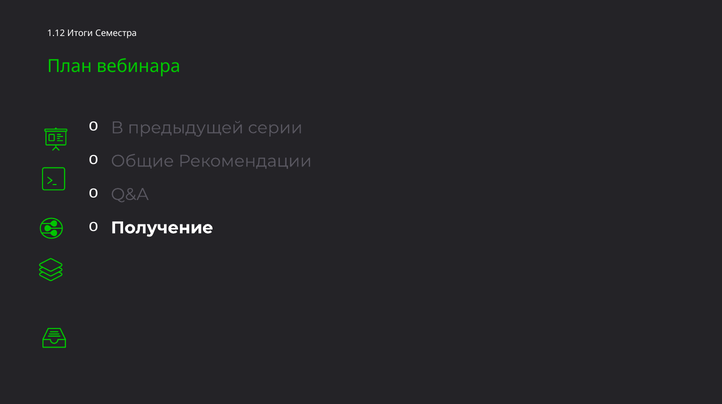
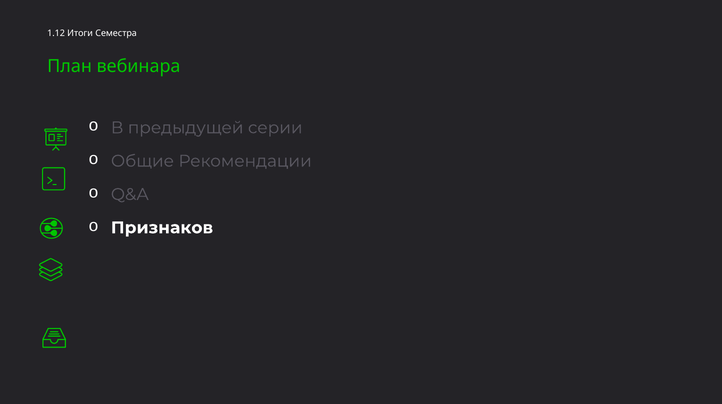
Получение: Получение -> Признаков (162, 227)
